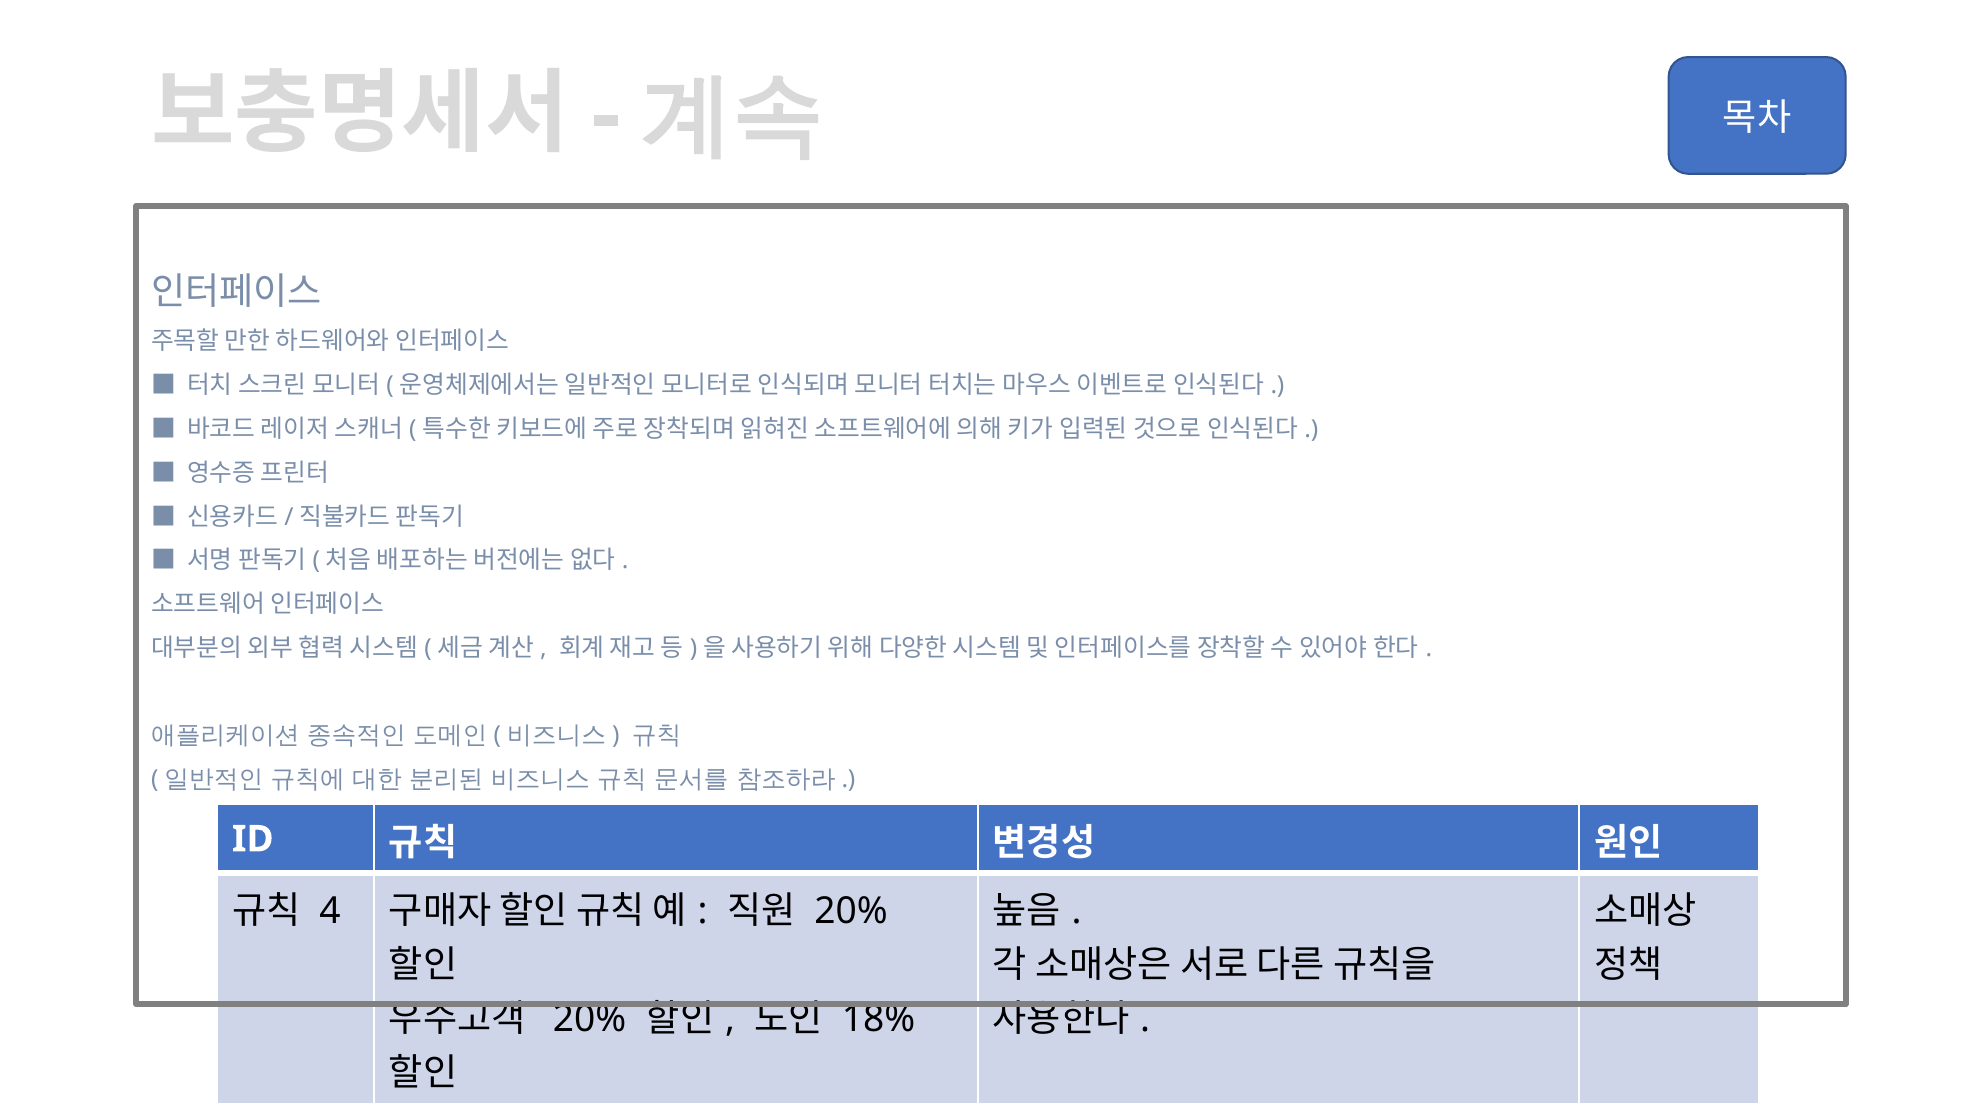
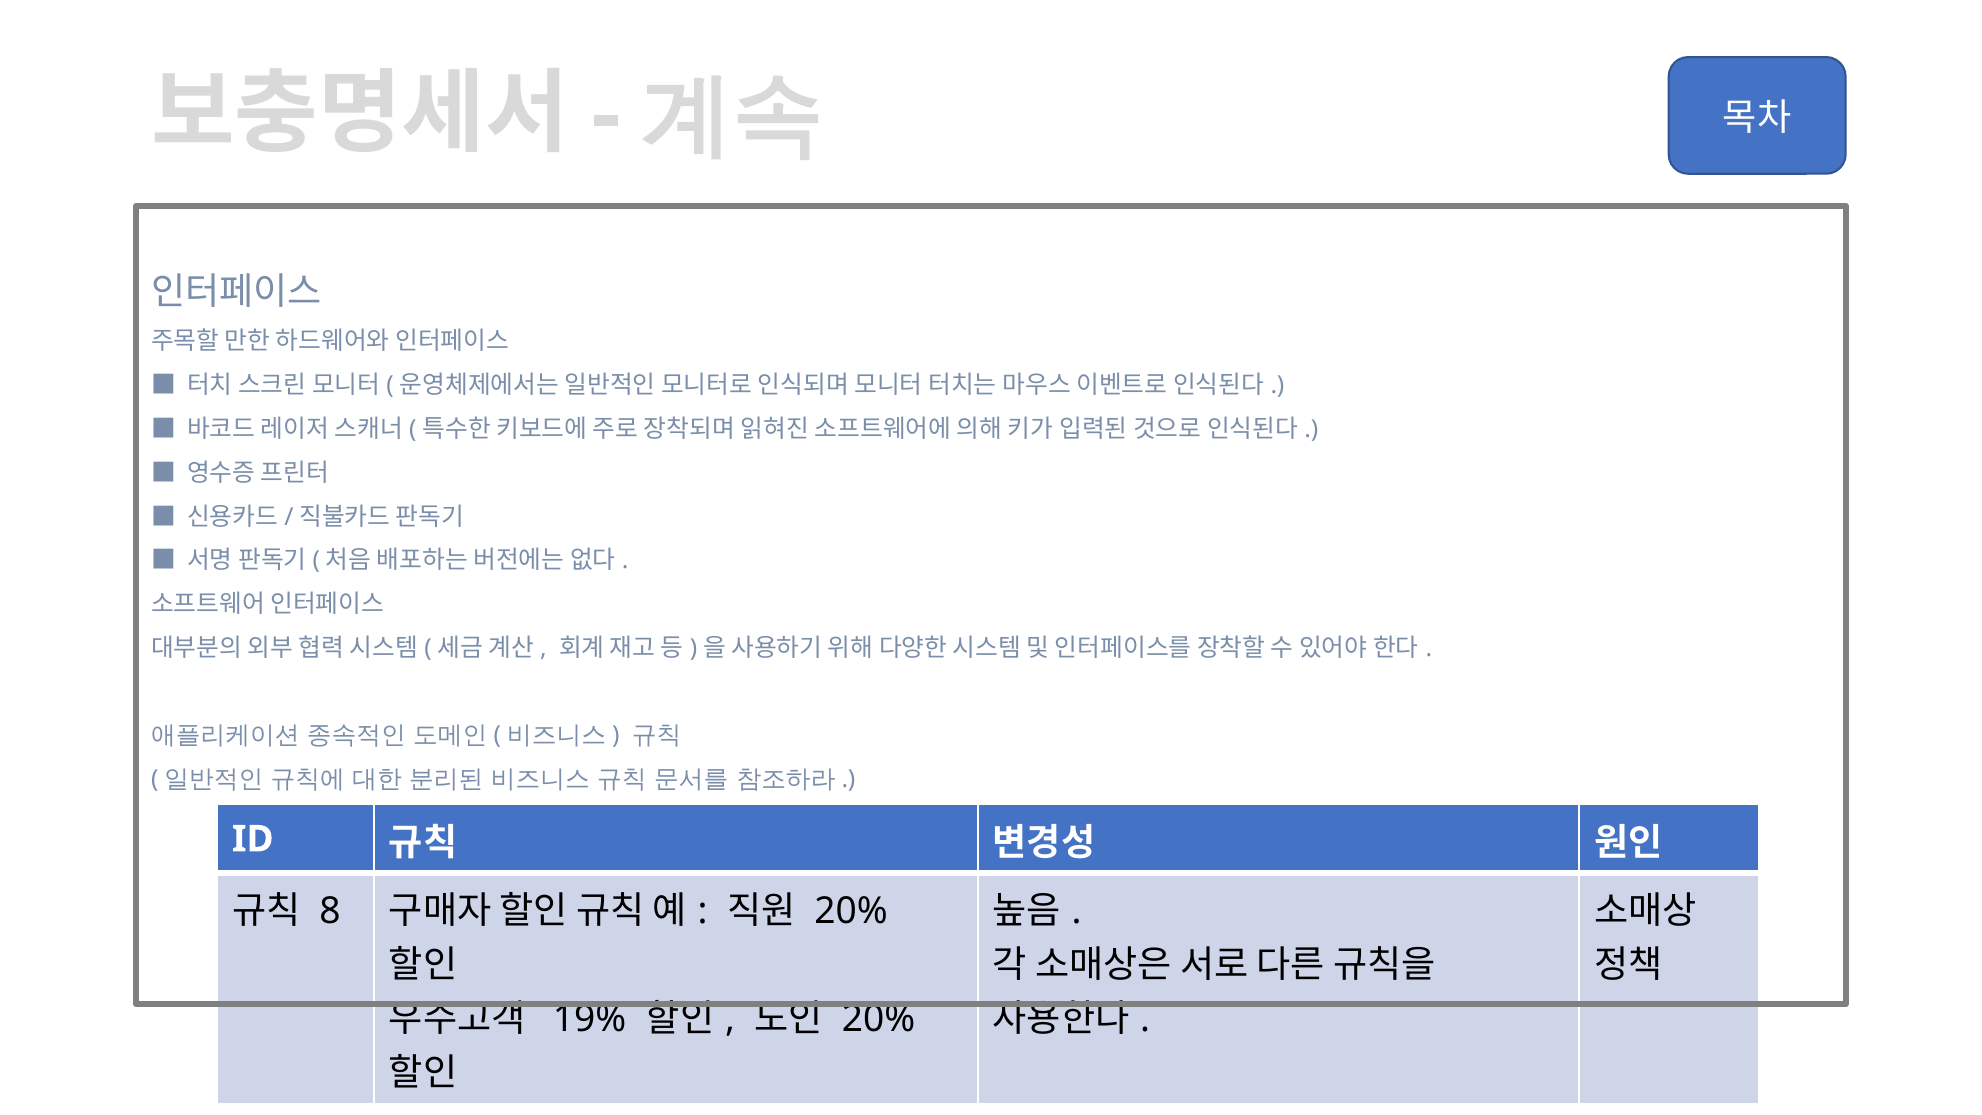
4: 4 -> 8 (330, 911)
20%: 20% -> 19% (590, 1019)
18%: 18% -> 20% (879, 1019)
